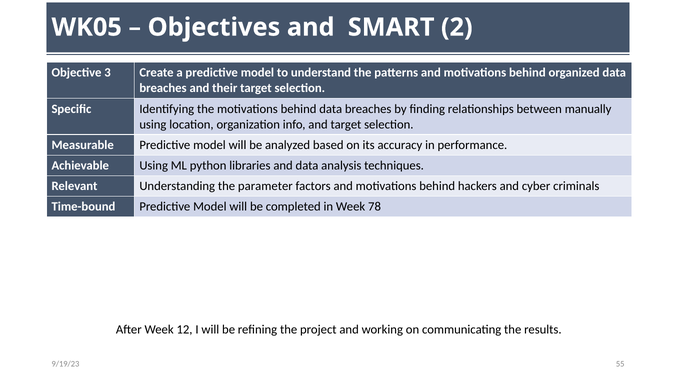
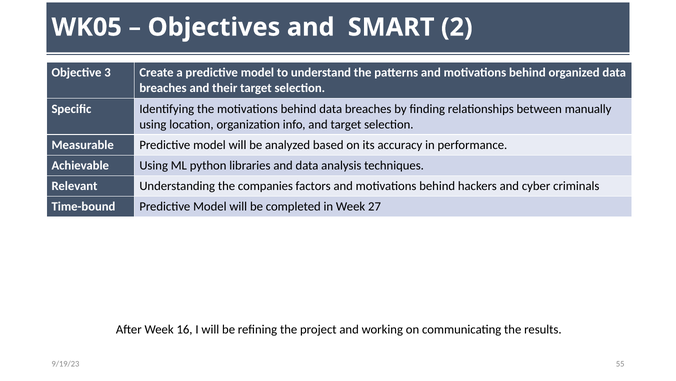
parameter: parameter -> companies (265, 186)
78: 78 -> 27 (375, 206)
12: 12 -> 16 (185, 329)
